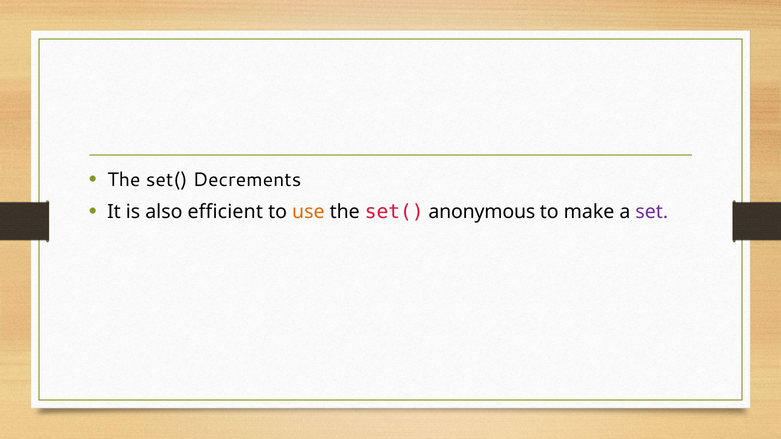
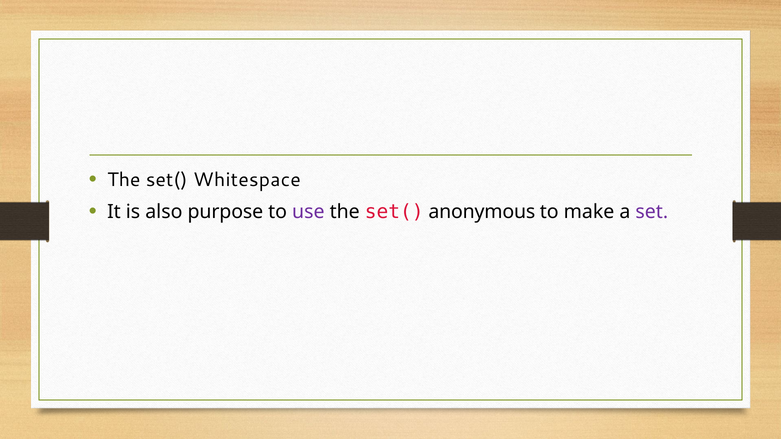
Decrements: Decrements -> Whitespace (247, 180)
efficient: efficient -> purpose (225, 212)
use colour: orange -> purple (308, 212)
